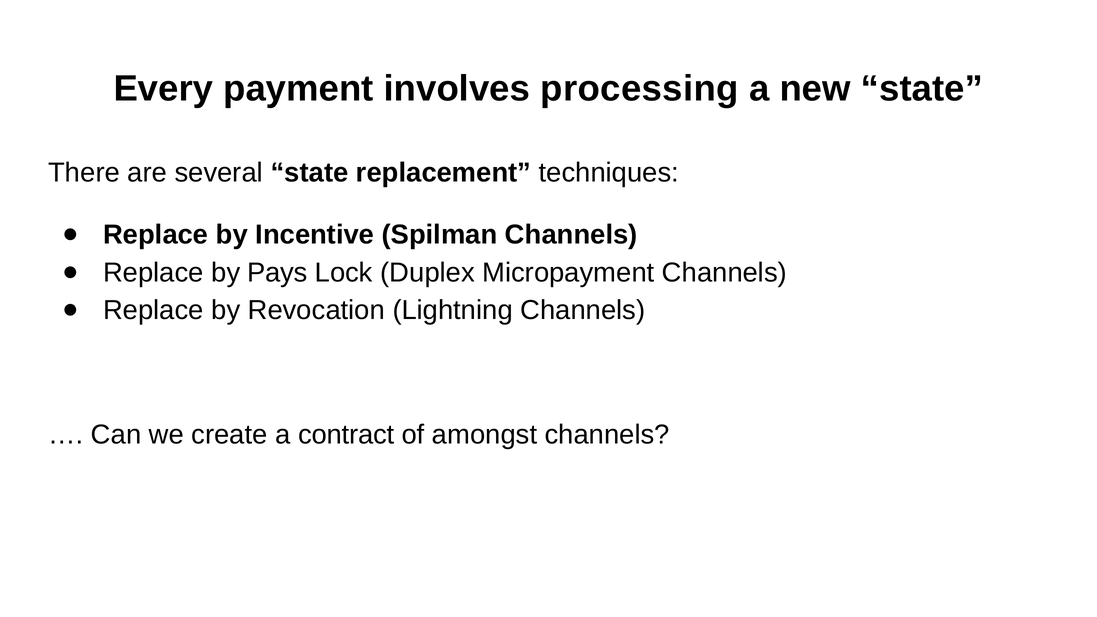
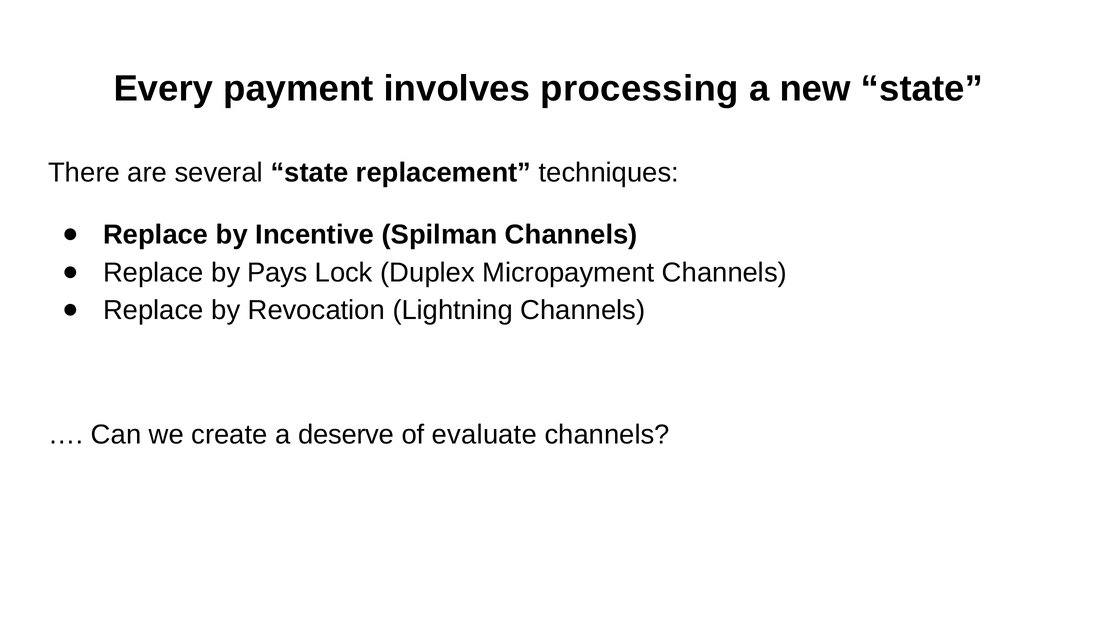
contract: contract -> deserve (346, 435)
amongst: amongst -> evaluate (484, 435)
